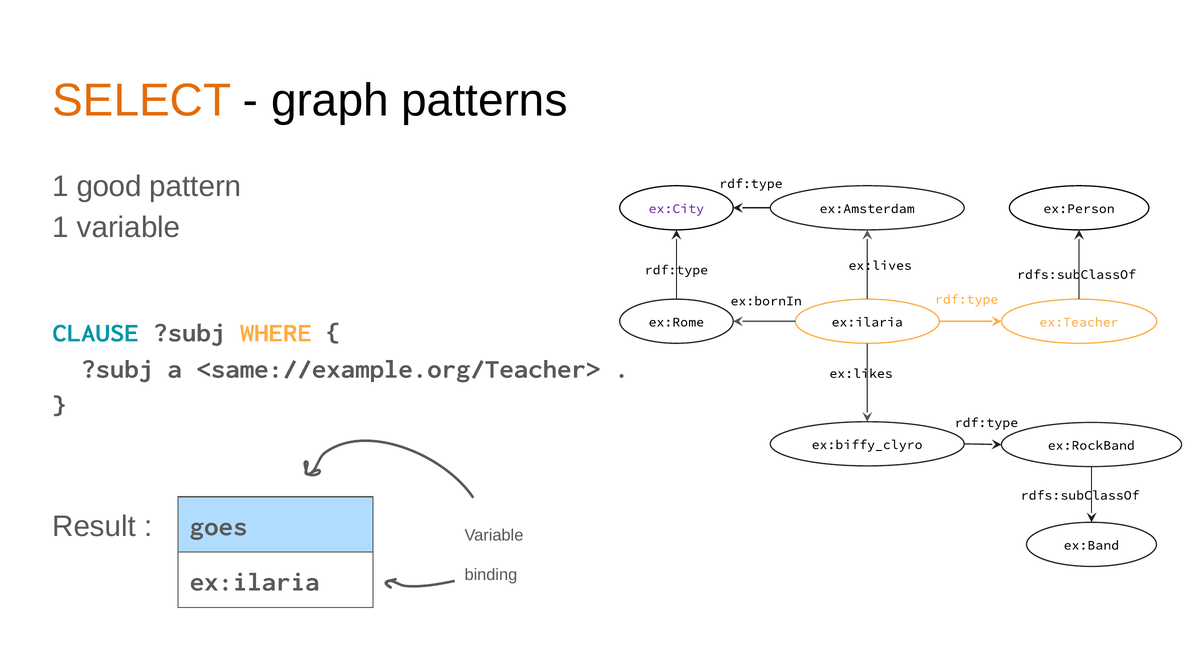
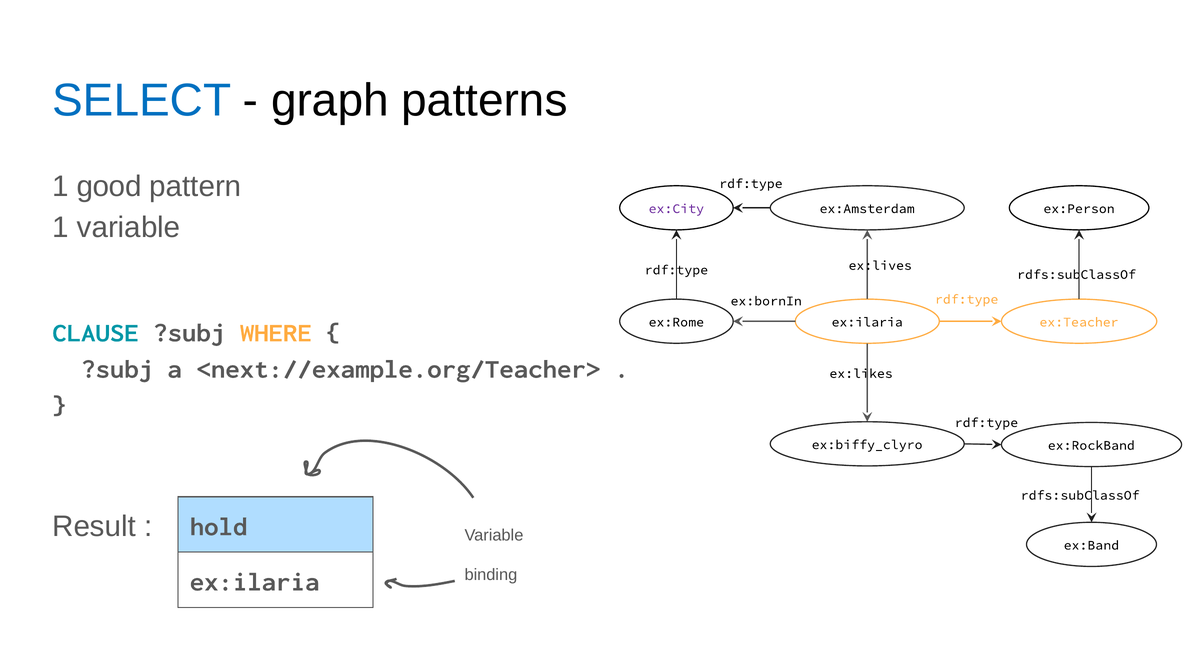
SELECT colour: orange -> blue (142, 100)
<same://example.org/Teacher>: <same://example.org/Teacher> -> <next://example.org/Teacher> (398, 369)
goes: goes -> hold (219, 526)
